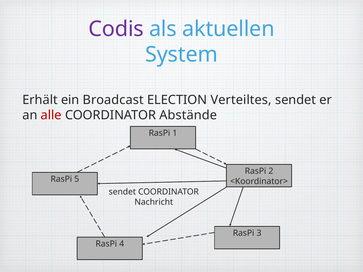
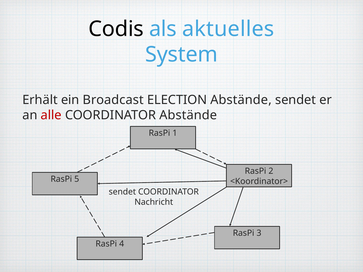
Codis colour: purple -> black (116, 29)
aktuellen: aktuellen -> aktuelles (228, 29)
ELECTION Verteiltes: Verteiltes -> Abstände (241, 100)
